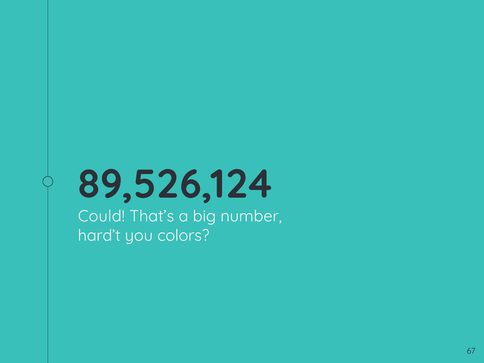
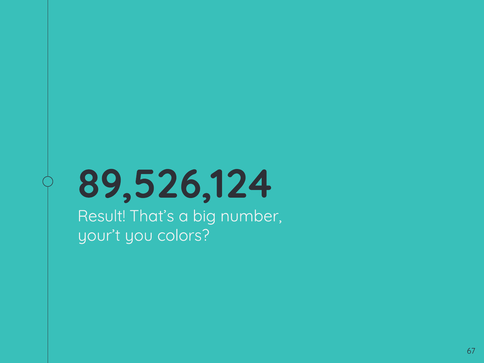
Could: Could -> Result (101, 216)
hard’t: hard’t -> your’t (99, 235)
